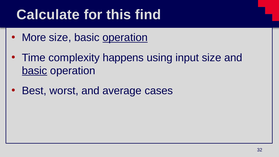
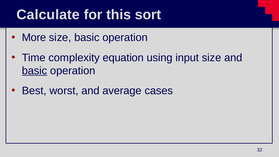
find: find -> sort (148, 15)
operation underline: present -> none (125, 38)
happens: happens -> equation (123, 58)
